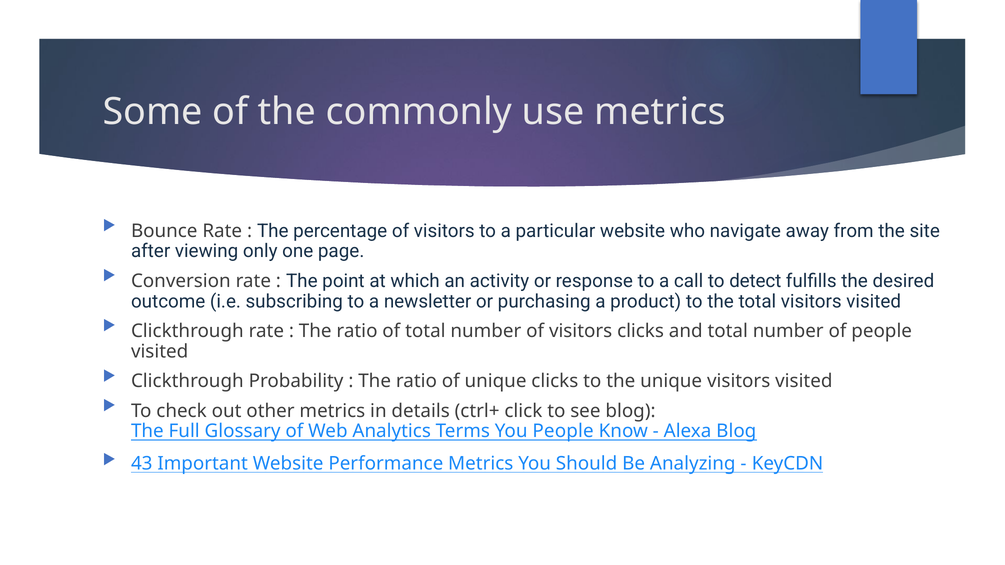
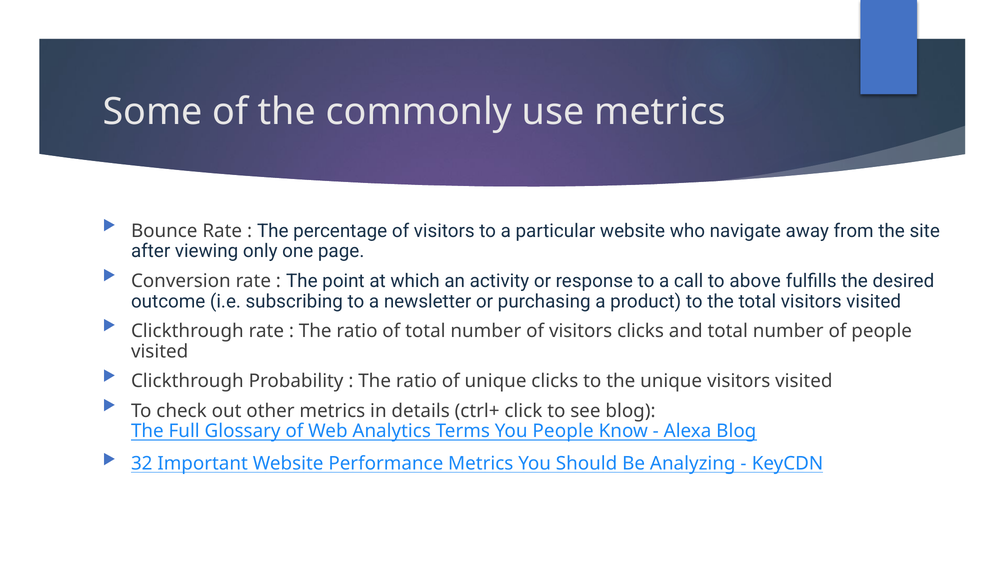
detect: detect -> above (755, 281)
43: 43 -> 32 (142, 464)
